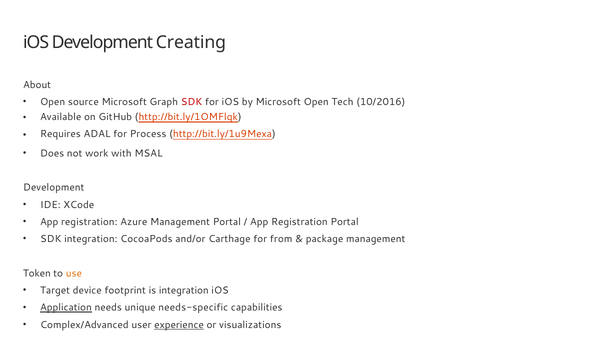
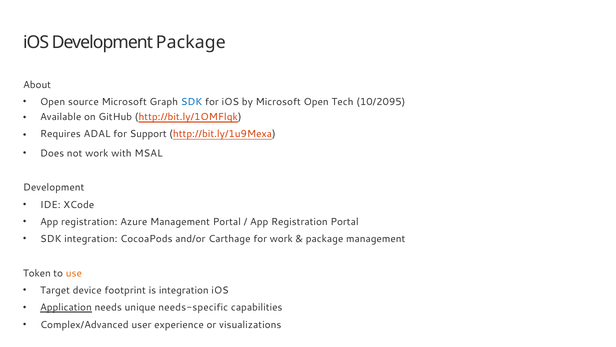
Development Creating: Creating -> Package (191, 42)
SDK colour: red -> blue (192, 102)
10/2016: 10/2016 -> 10/2095 (381, 102)
Process: Process -> Support (148, 134)
for from: from -> work (281, 239)
experience underline: present -> none (179, 324)
